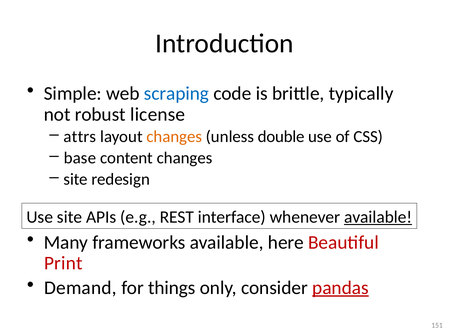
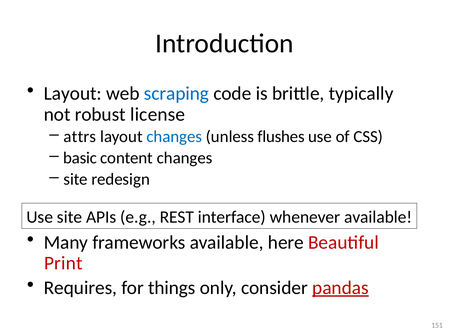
Simple: Simple -> Layout (73, 94)
changes colour: orange -> blue (174, 137)
double: double -> flushes (281, 137)
base: base -> basic (80, 158)
available underline: present -> none (378, 218)
Demand: Demand -> Requires (80, 288)
